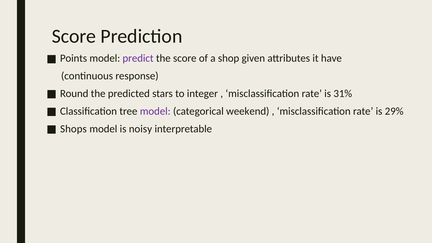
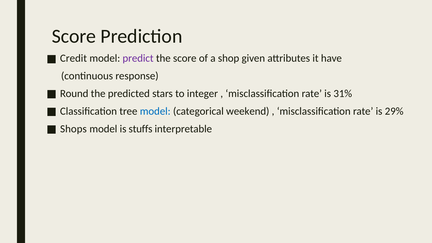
Points: Points -> Credit (74, 58)
model colour: purple -> blue (155, 111)
noisy: noisy -> stuffs (141, 129)
